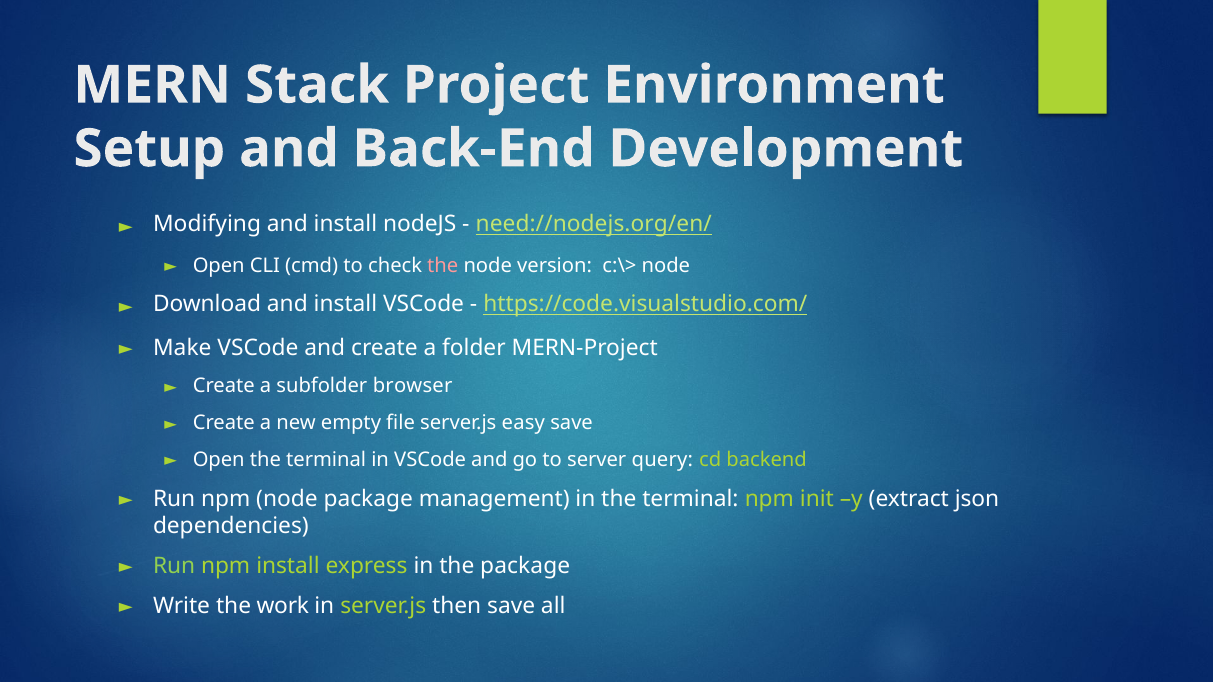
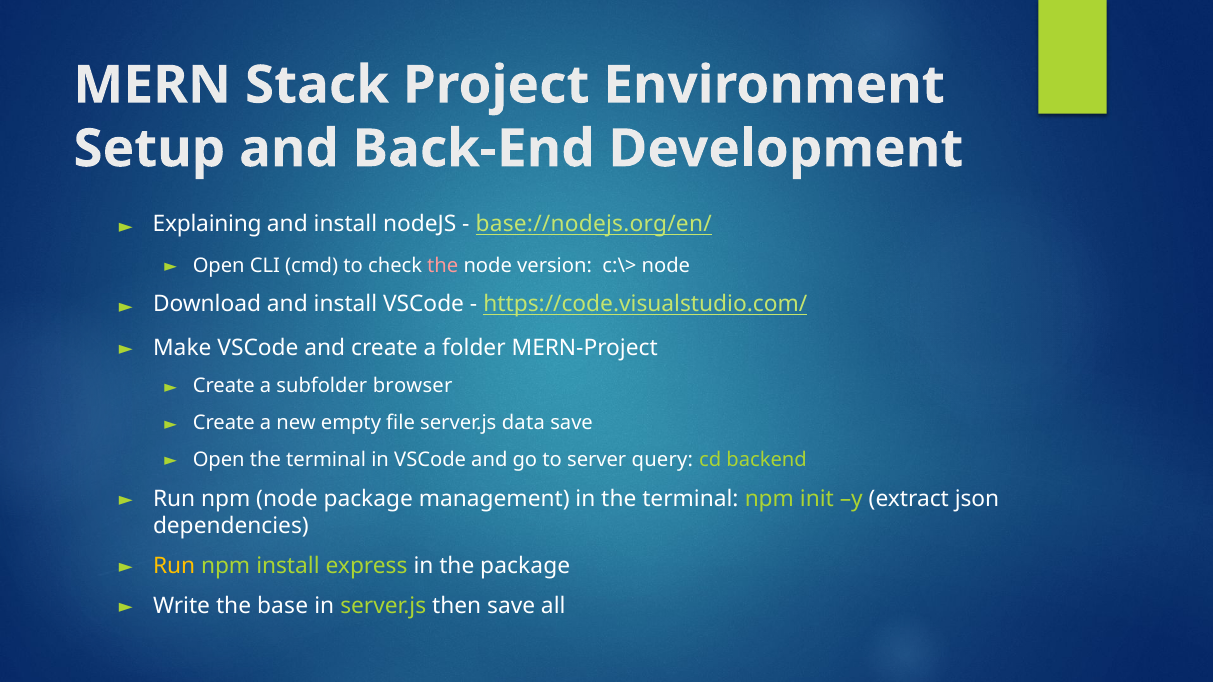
Modifying: Modifying -> Explaining (207, 224)
need://nodejs.org/en/: need://nodejs.org/en/ -> base://nodejs.org/en/ (594, 224)
easy: easy -> data (523, 423)
Run colour: light green -> yellow (174, 566)
work: work -> base (283, 606)
